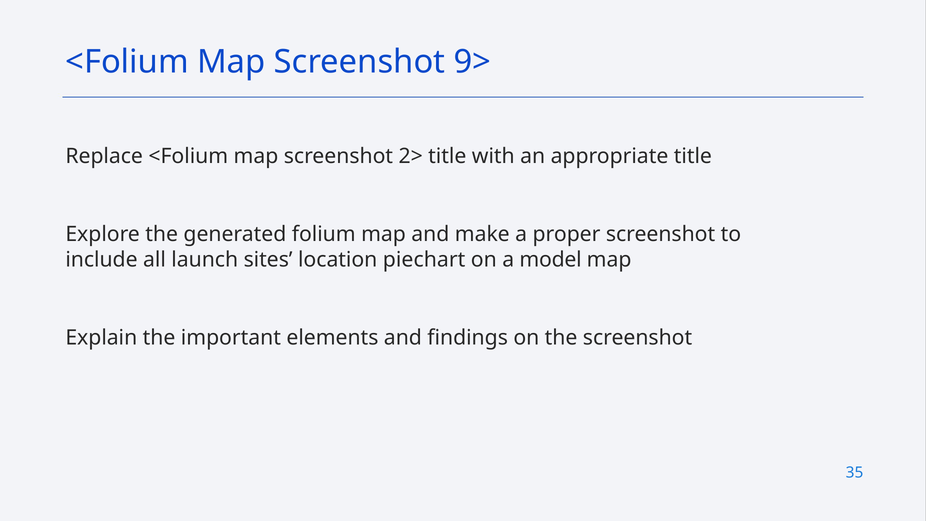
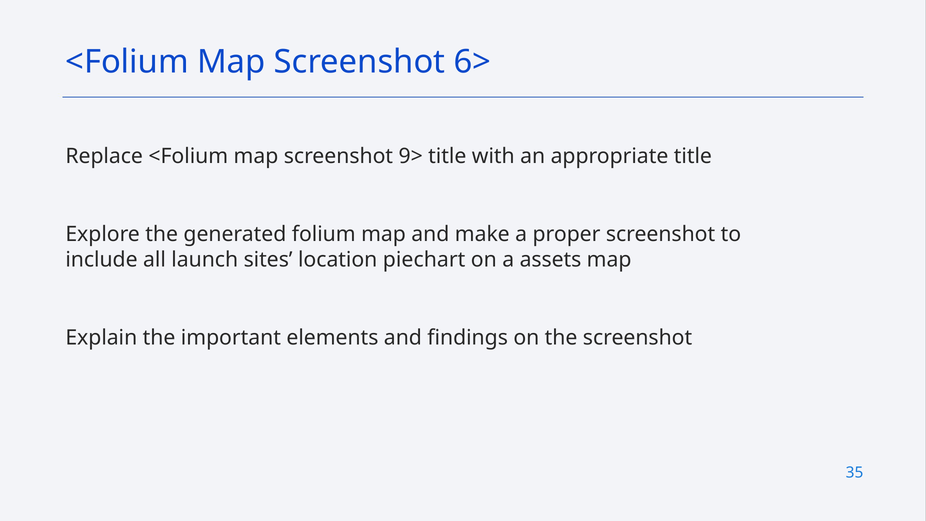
9>: 9> -> 6> (472, 62)
2>: 2> -> 9> (411, 156)
model: model -> assets (550, 260)
